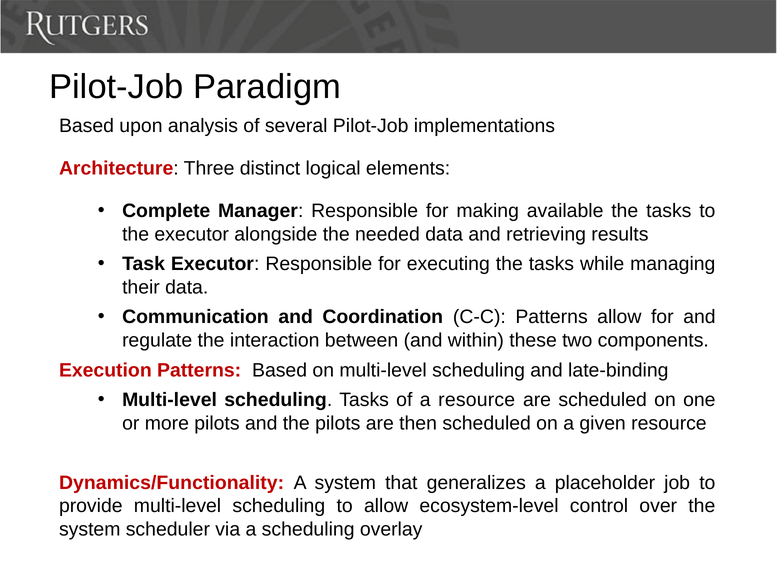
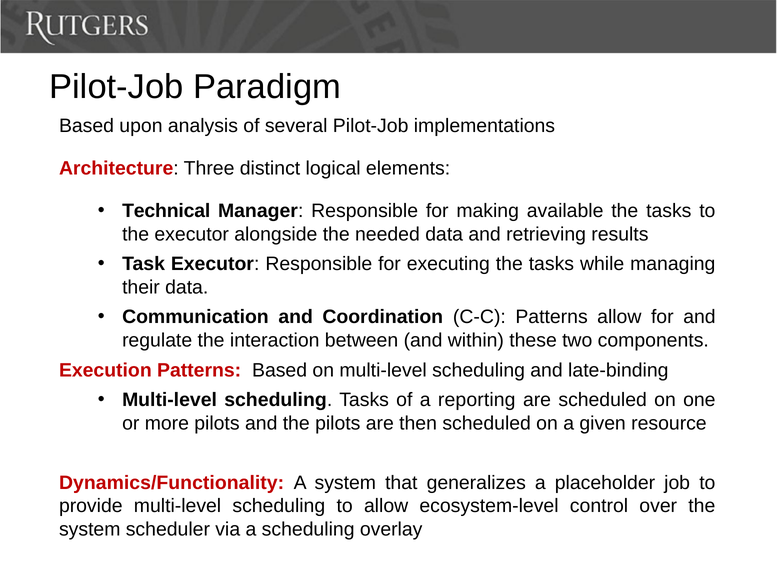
Complete: Complete -> Technical (166, 211)
a resource: resource -> reporting (477, 400)
